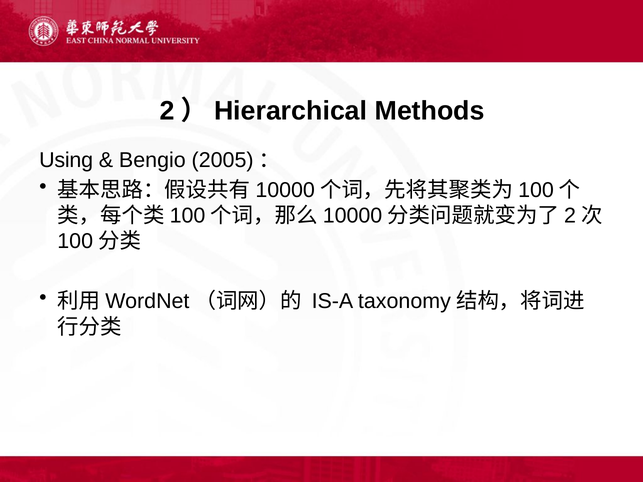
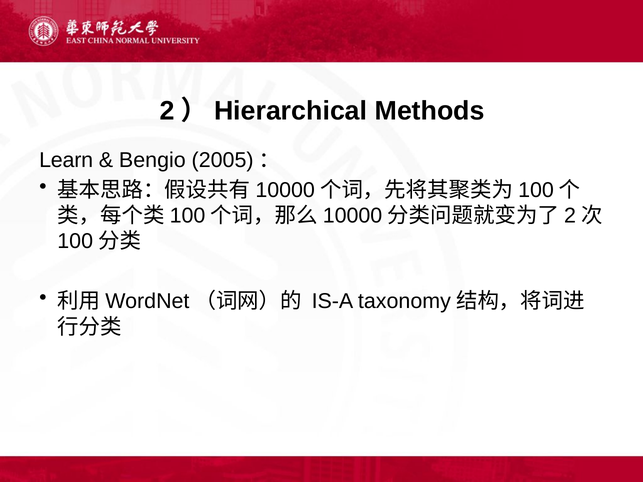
Using: Using -> Learn (66, 160)
